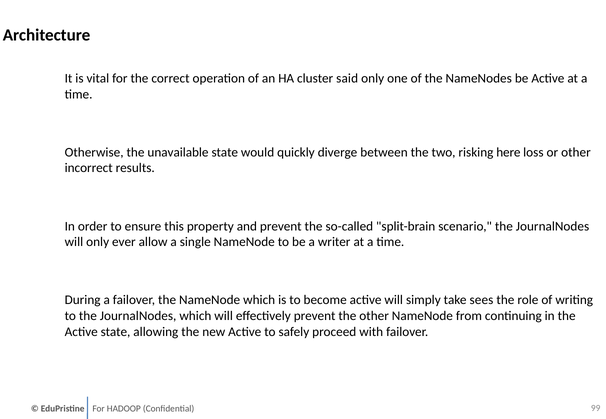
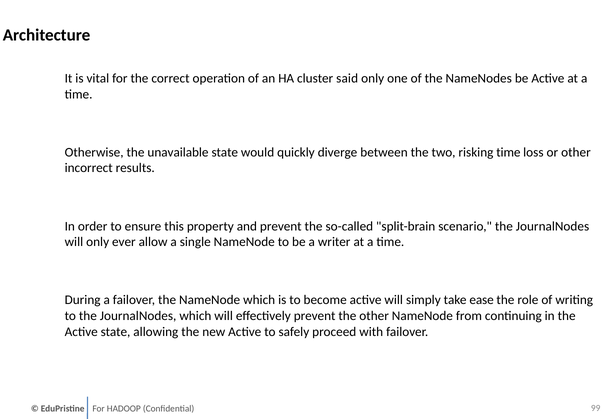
risking here: here -> time (508, 152)
sees: sees -> ease (482, 300)
